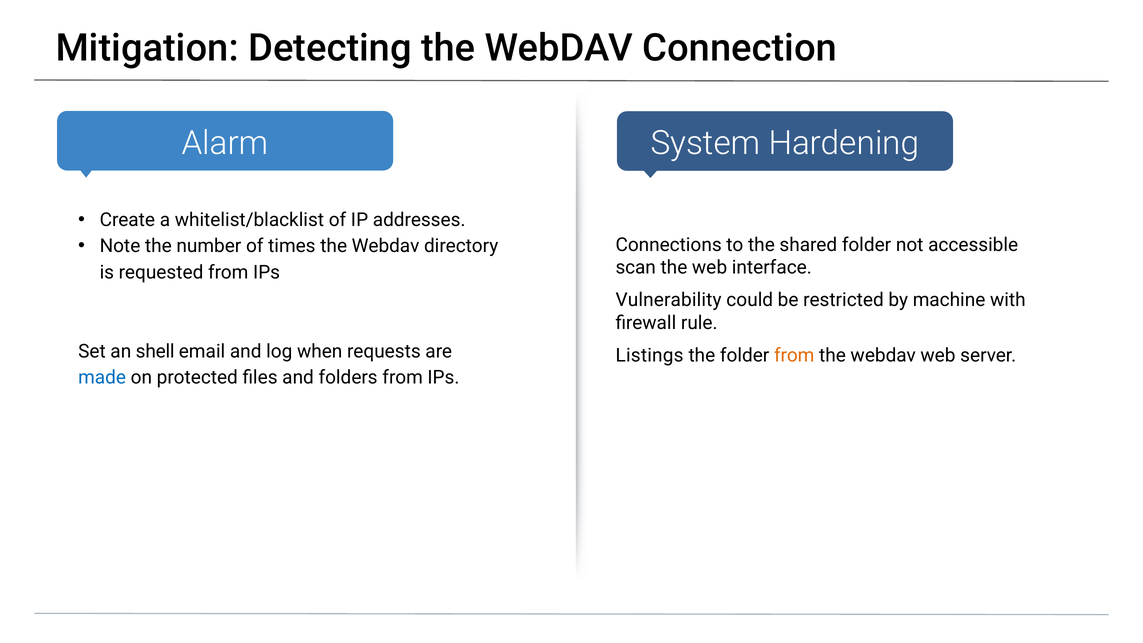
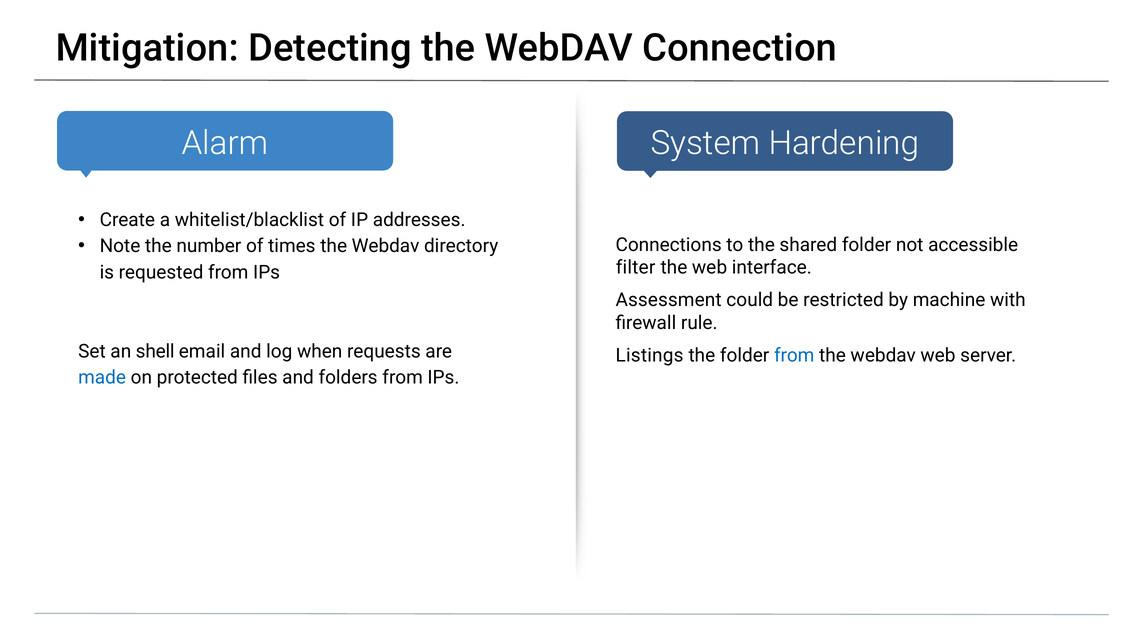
scan: scan -> filter (636, 268)
Vulnerability: Vulnerability -> Assessment (669, 300)
from colour: orange -> blue (794, 355)
